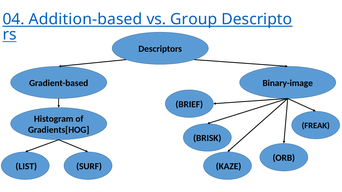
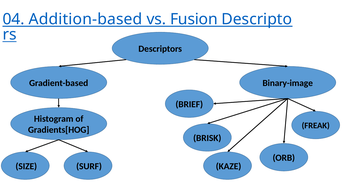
Group: Group -> Fusion (194, 19)
LIST: LIST -> SIZE (26, 167)
